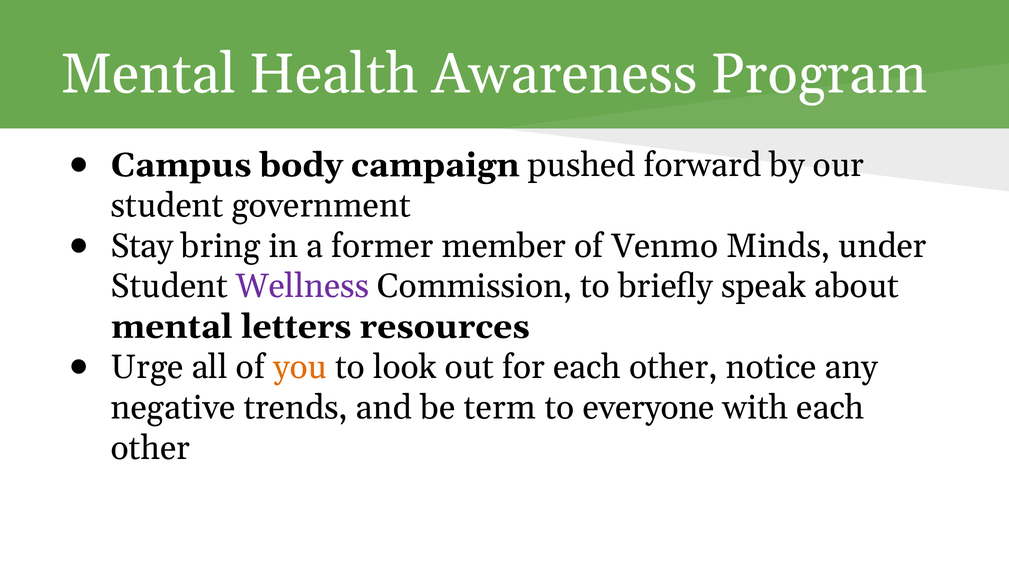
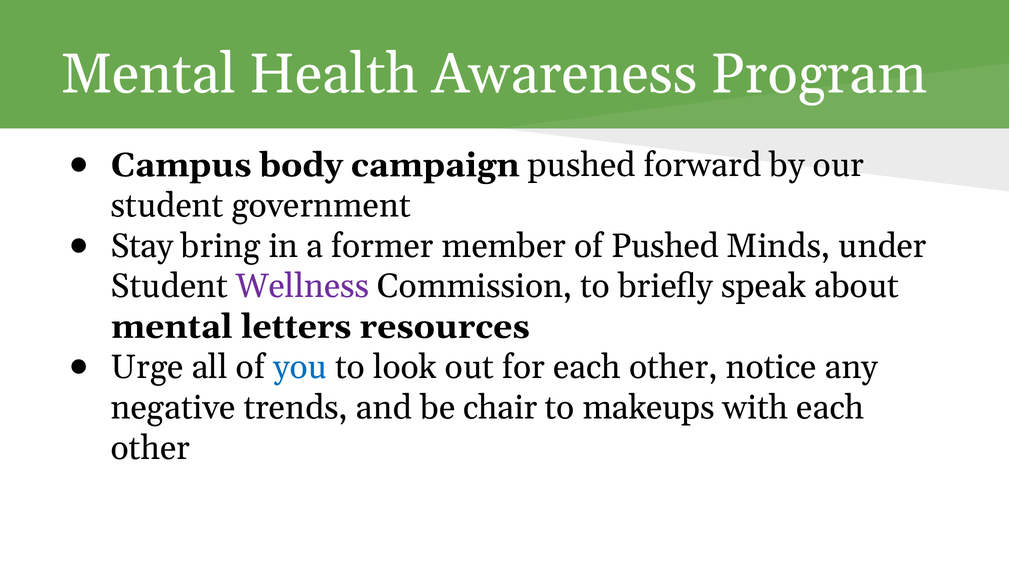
of Venmo: Venmo -> Pushed (665, 246)
you colour: orange -> blue (300, 367)
term: term -> chair (500, 407)
everyone: everyone -> makeups (649, 407)
